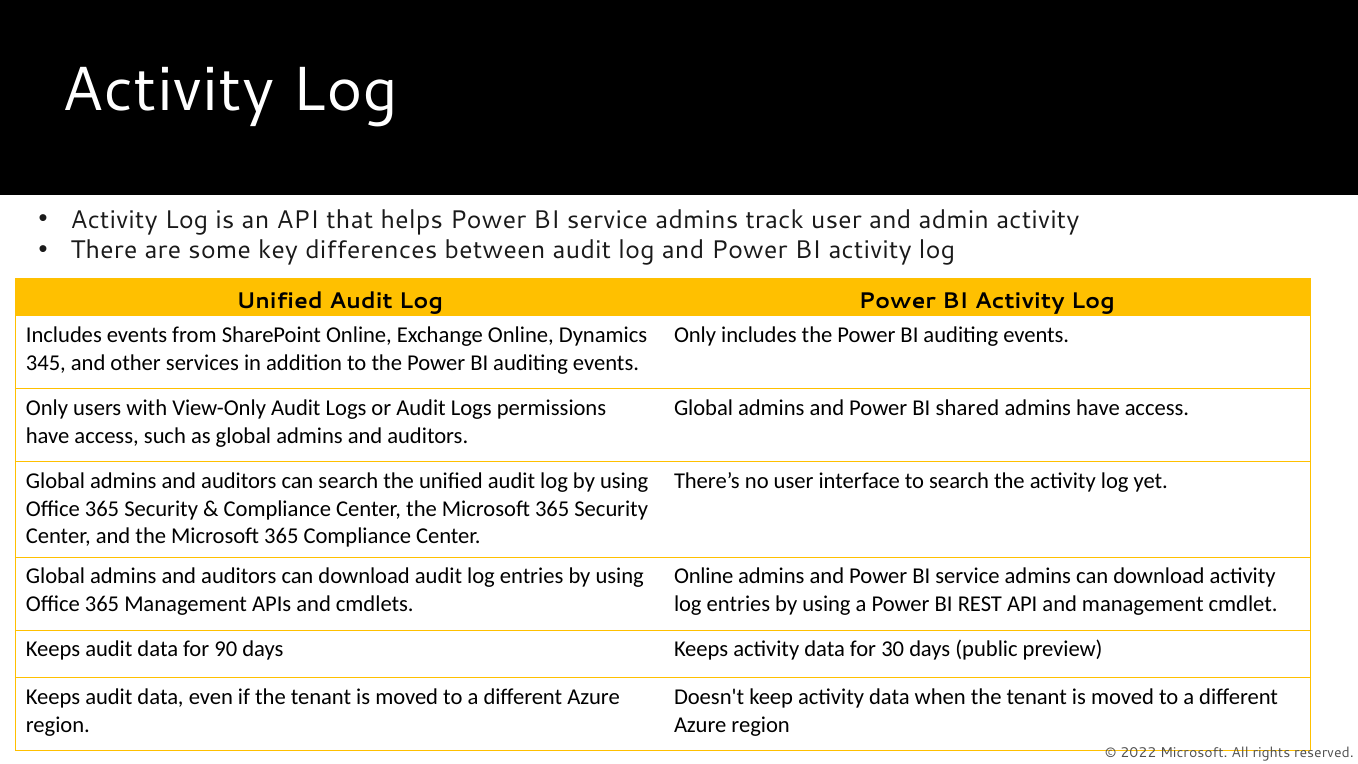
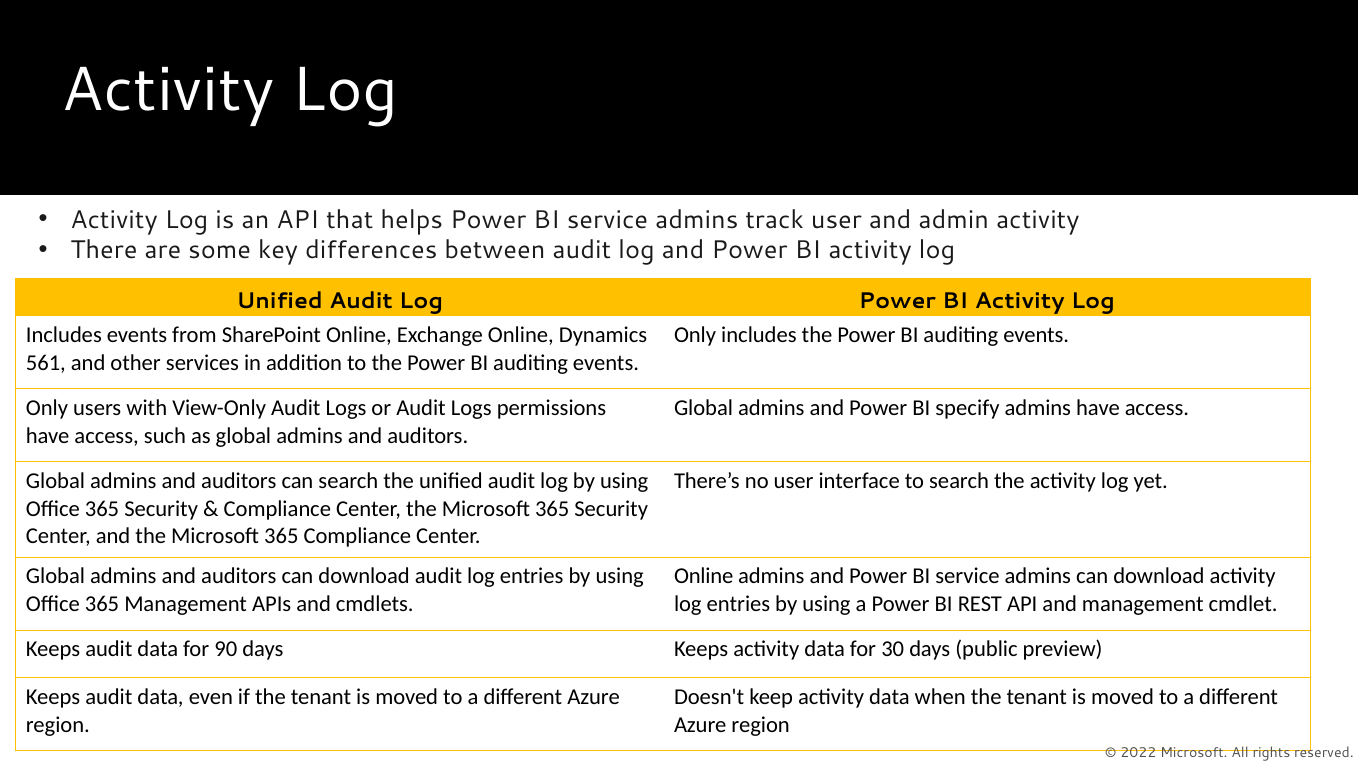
345: 345 -> 561 (46, 363)
shared: shared -> specify (967, 408)
